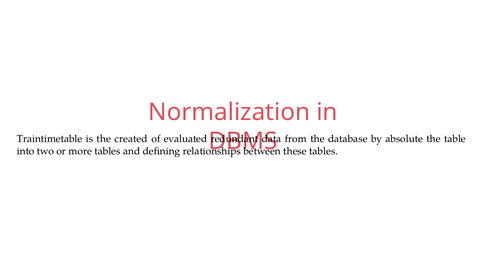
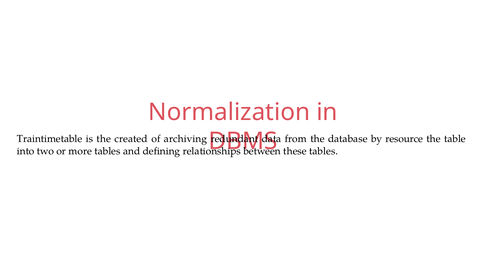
evaluated: evaluated -> archiving (186, 139)
absolute: absolute -> resource (404, 139)
